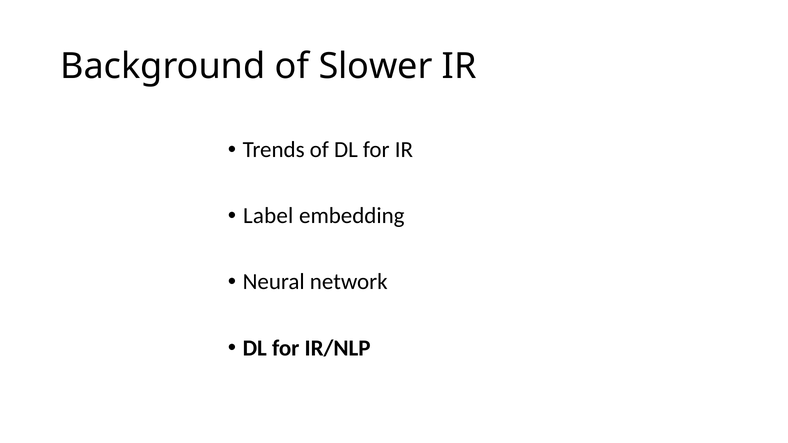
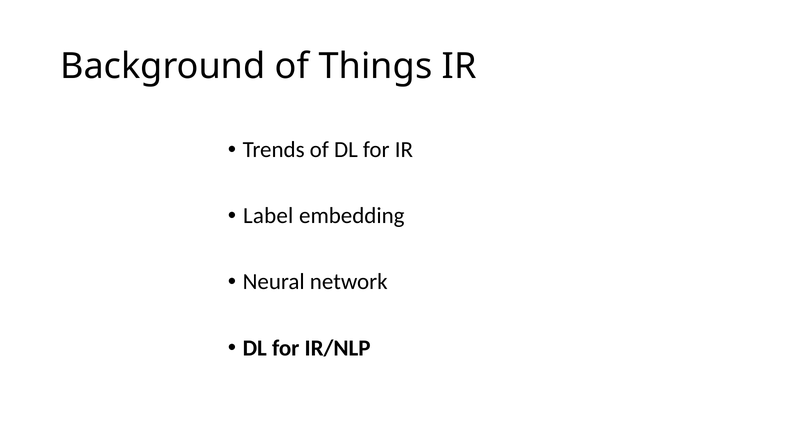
Slower: Slower -> Things (375, 66)
